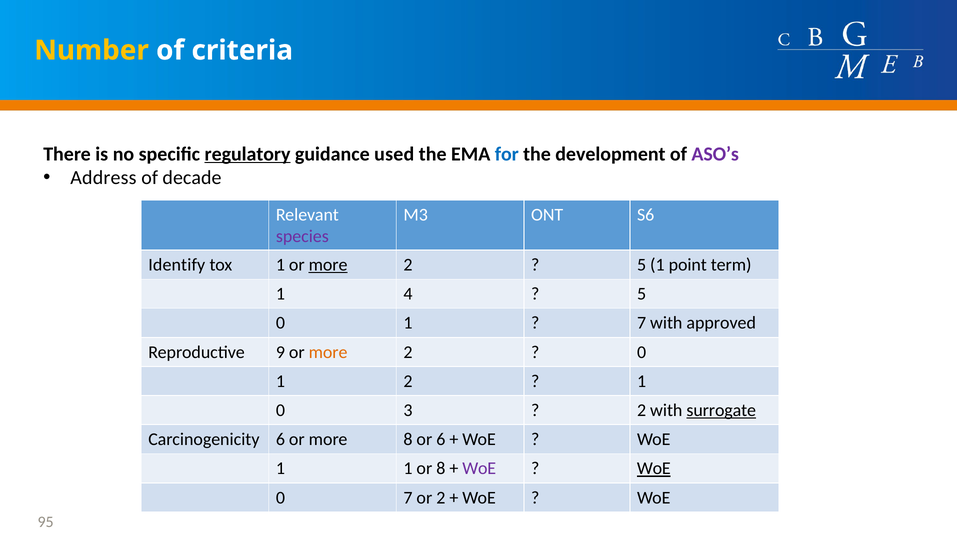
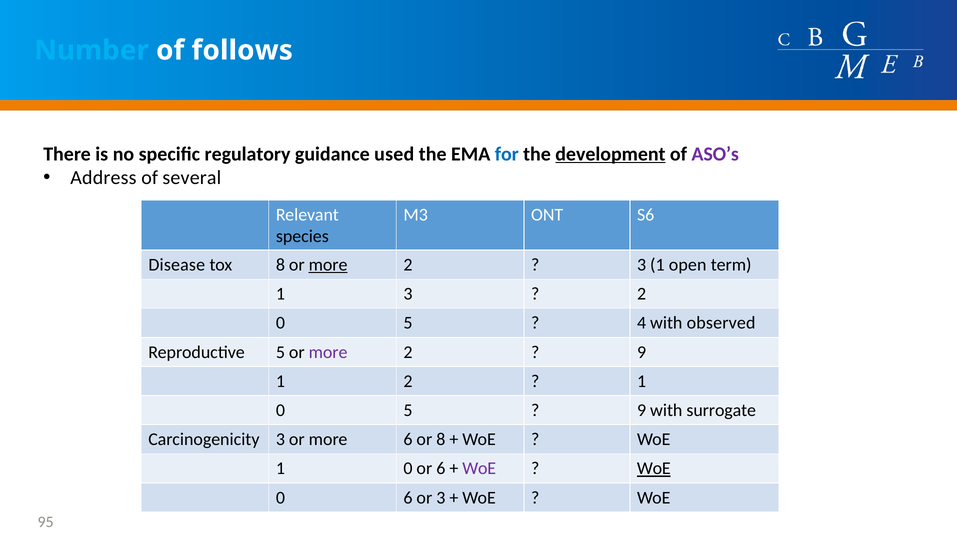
Number colour: yellow -> light blue (92, 50)
criteria: criteria -> follows (242, 50)
regulatory underline: present -> none (248, 154)
development underline: none -> present (610, 154)
decade: decade -> several (192, 178)
species colour: purple -> black (302, 237)
Identify: Identify -> Disease (177, 265)
tox 1: 1 -> 8 (280, 265)
5: 5 -> 3 (642, 265)
point: point -> open (688, 265)
1 4: 4 -> 3 (408, 294)
5: 5 -> 2 (642, 294)
1: 1 -> 5 (408, 323)
7: 7 -> 4 (642, 323)
approved: approved -> observed (721, 323)
Reproductive 9: 9 -> 5 (280, 352)
more colour: orange -> purple (328, 352)
0: 0 -> 9 (642, 352)
3: 3 -> 5 (408, 411)
2: 2 -> 9 (642, 411)
surrogate underline: present -> none (721, 411)
Carcinogenicity 6: 6 -> 3 (280, 440)
more 8: 8 -> 6 (408, 440)
or 6: 6 -> 8 (441, 440)
1: 1 -> 0 (408, 469)
or 8: 8 -> 6 (441, 469)
0 7: 7 -> 6 (408, 498)
or 2: 2 -> 3 (441, 498)
